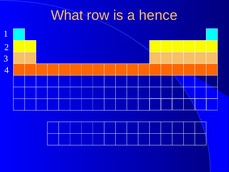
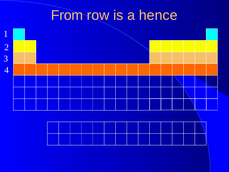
What: What -> From (67, 15)
